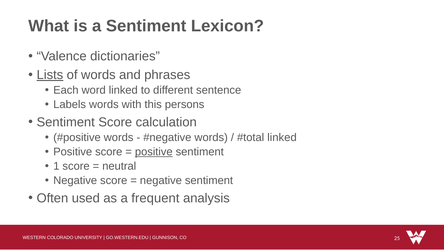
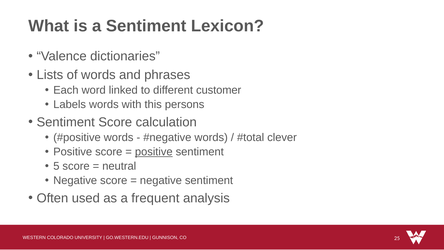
Lists underline: present -> none (50, 75)
sentence: sentence -> customer (219, 90)
linked: linked -> clever (282, 137)
1: 1 -> 5 (56, 166)
